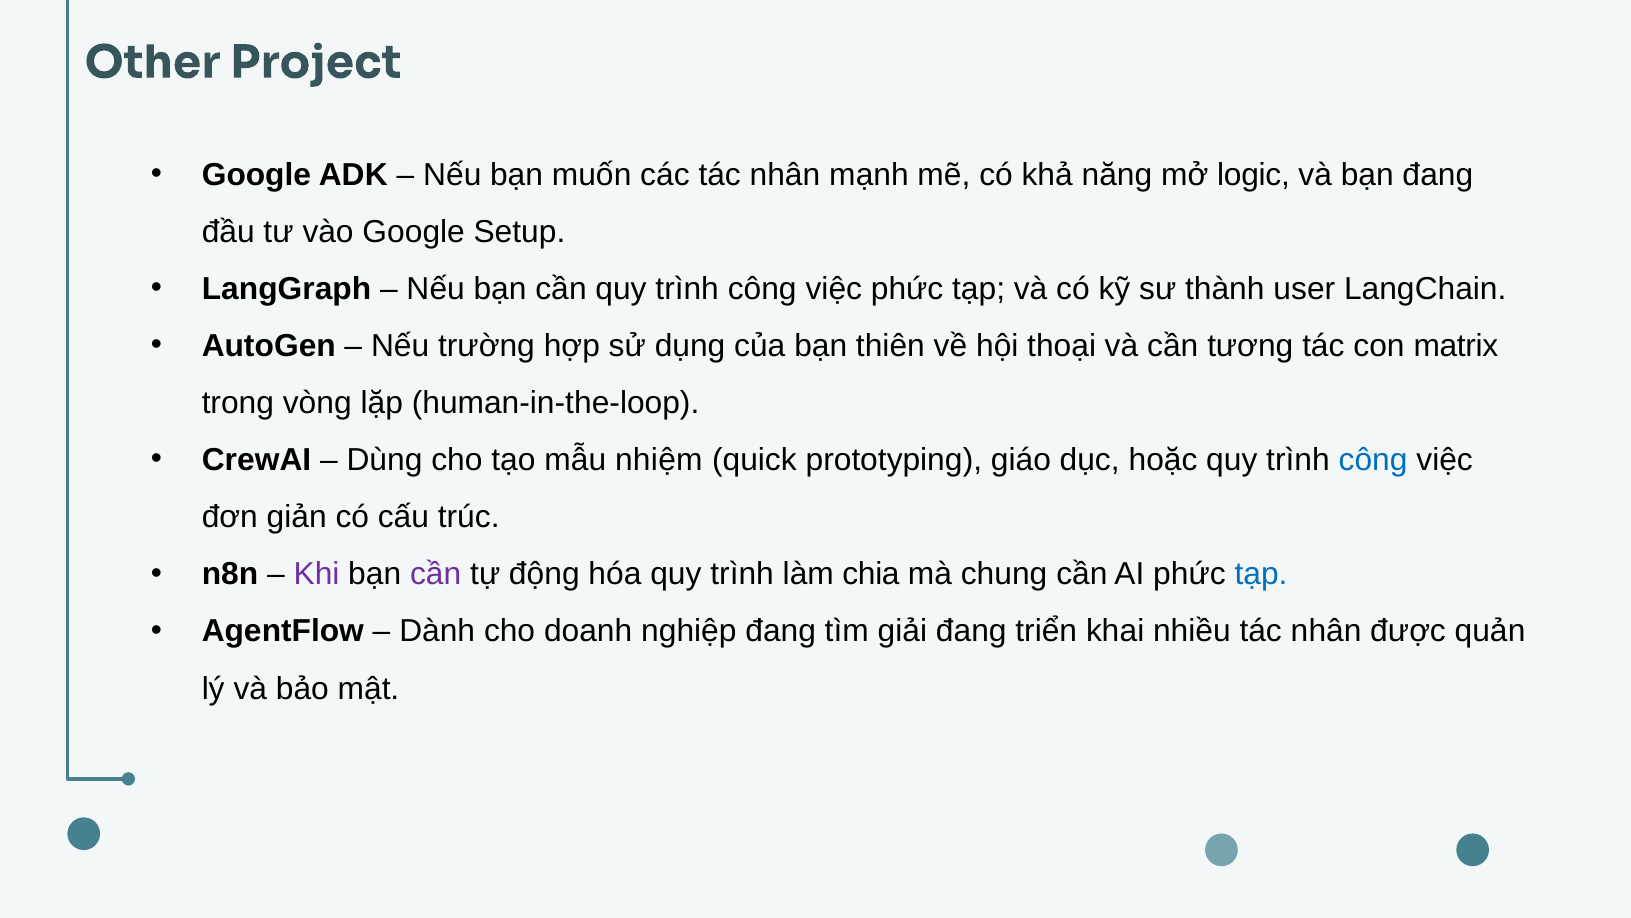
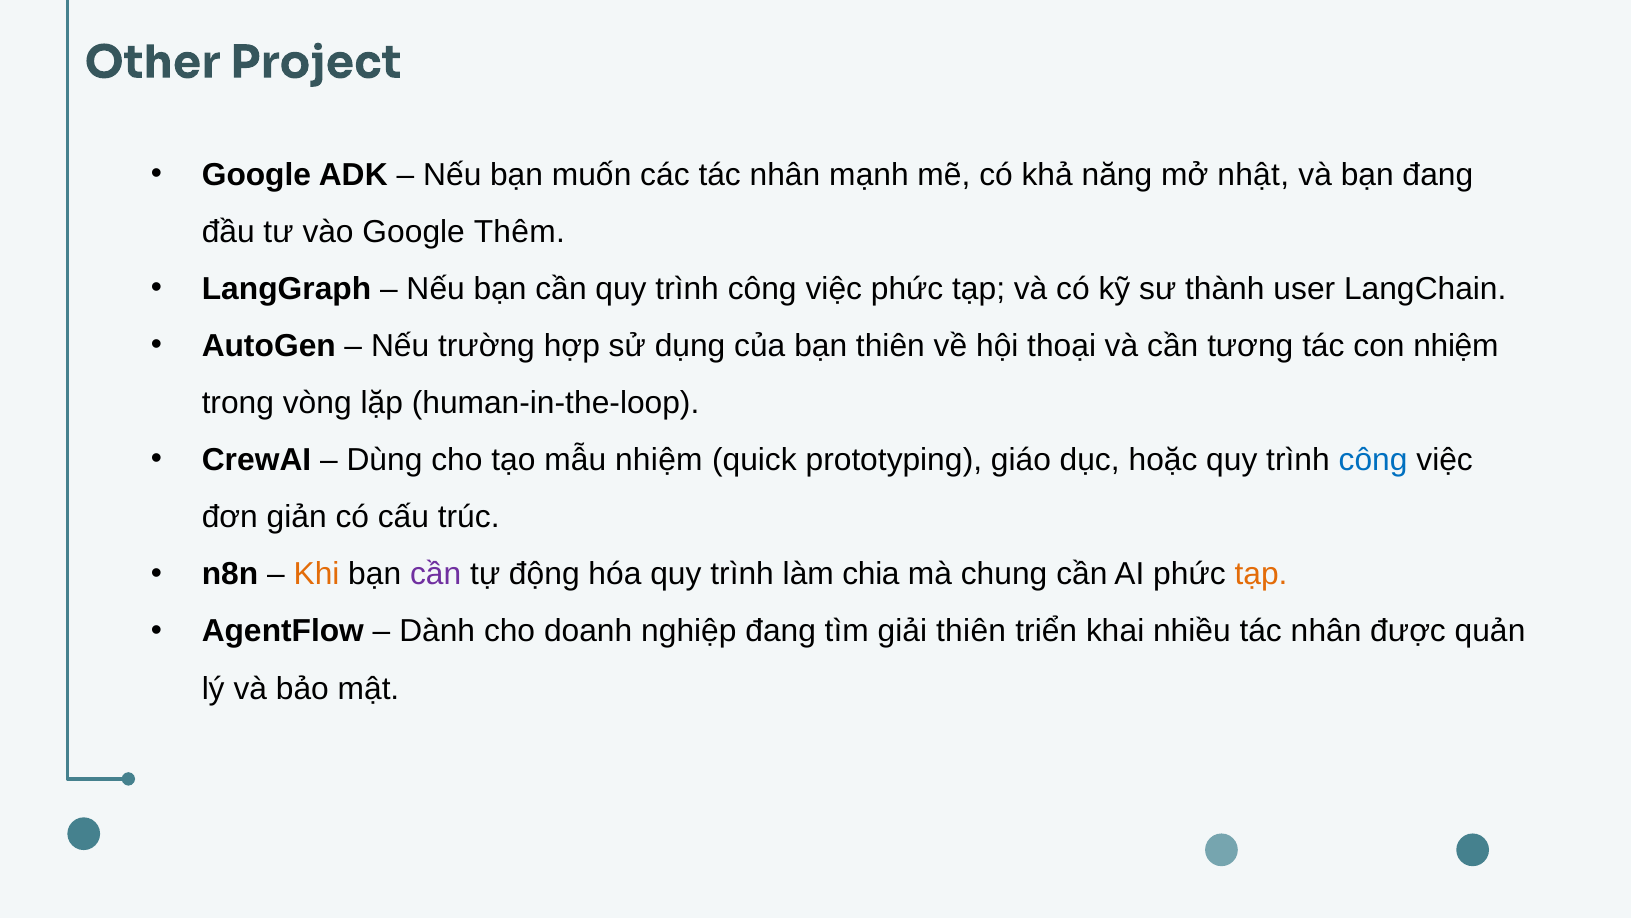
logic: logic -> nhật (1253, 174)
Setup: Setup -> Thêm (519, 232)
con matrix: matrix -> nhiệm (1456, 346)
Khi colour: purple -> orange (317, 574)
tạp colour: blue -> orange (1261, 574)
giải đang: đang -> thiên (971, 631)
